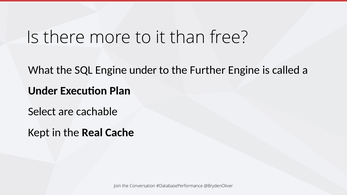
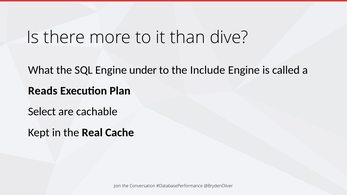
free: free -> dive (229, 38)
Further: Further -> Include (208, 70)
Under: Under -> Reads (43, 91)
